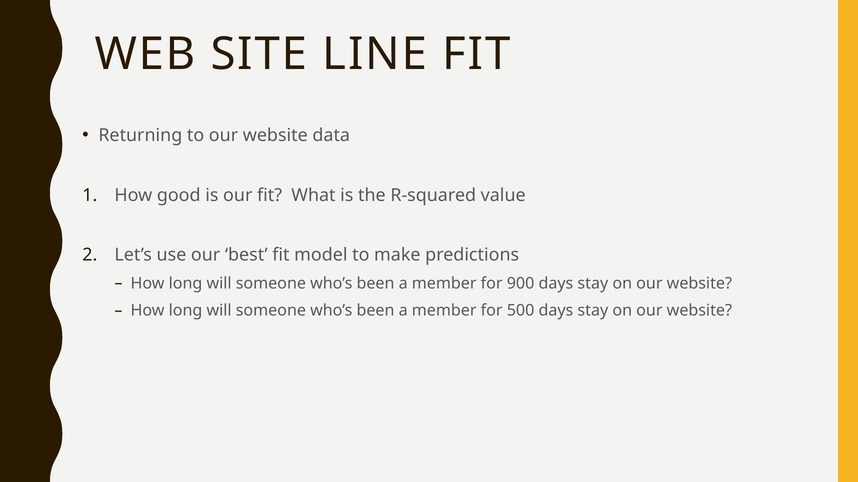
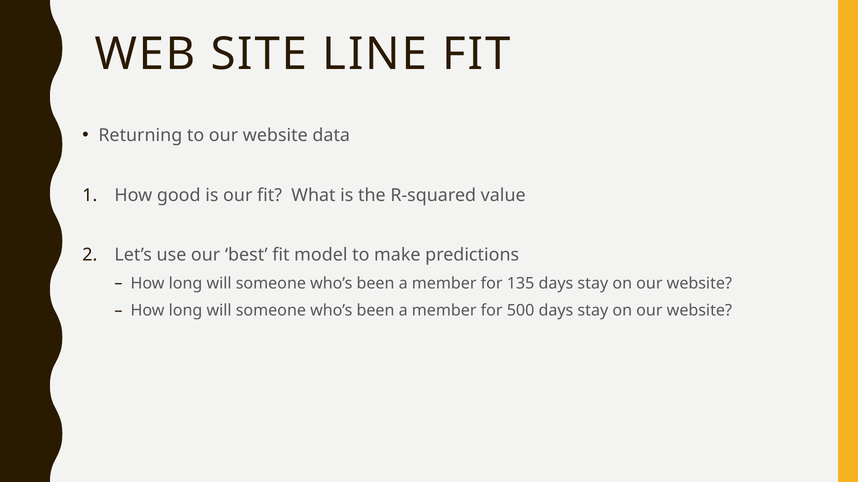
900: 900 -> 135 (521, 284)
